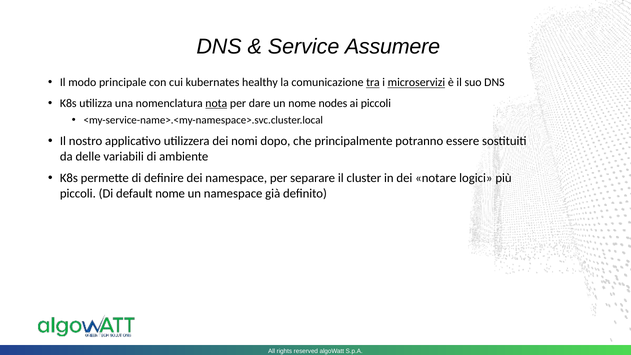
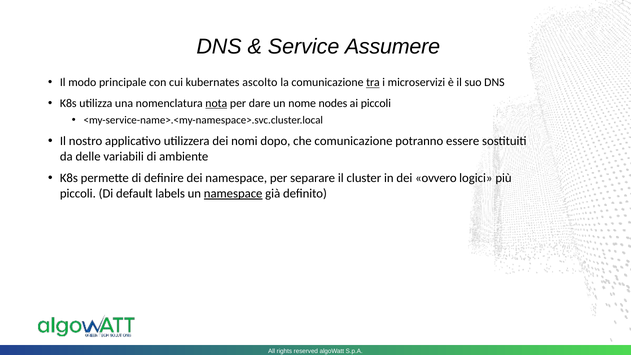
healthy: healthy -> ascolto (260, 83)
microservizi underline: present -> none (416, 83)
che principalmente: principalmente -> comunicazione (353, 141)
notare: notare -> ovvero (436, 178)
default nome: nome -> labels (170, 193)
namespace underline: none -> present (233, 193)
